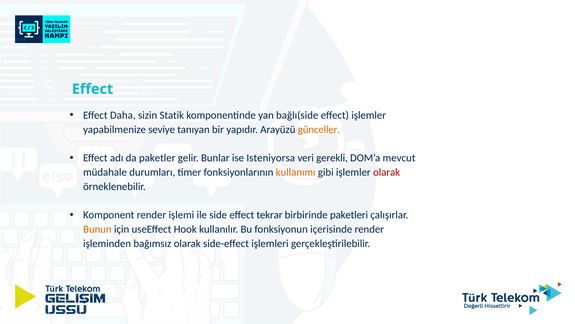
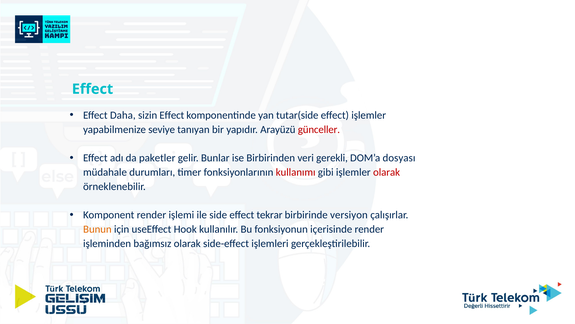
sizin Statik: Statik -> Effect (172, 115)
bağlı(side: bağlı(side -> tutar(side (297, 115)
günceller colour: orange -> red (319, 129)
Isteniyorsa: Isteniyorsa -> Birbirinden (271, 158)
mevcut: mevcut -> dosyası (399, 158)
kullanımı colour: orange -> red (296, 172)
paketleri: paketleri -> versiyon (349, 215)
